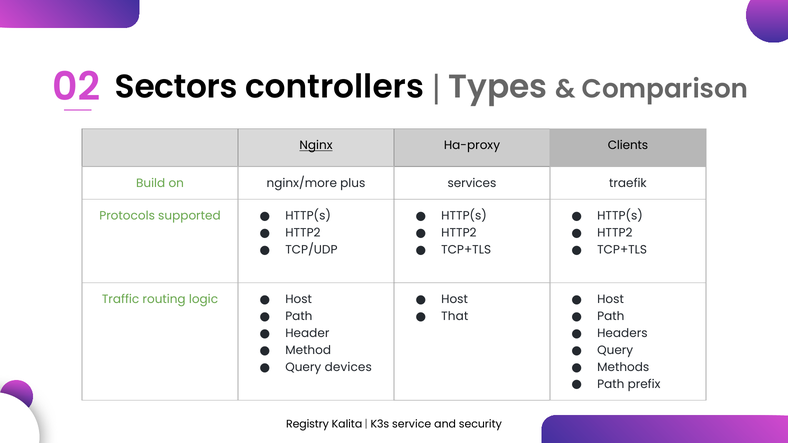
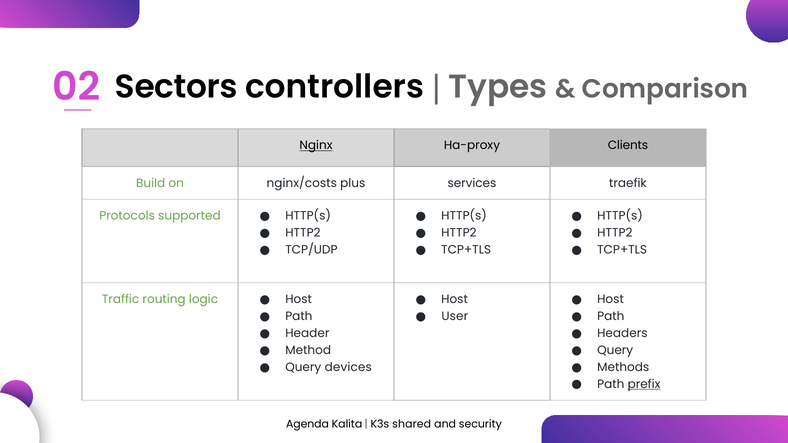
nginx/more: nginx/more -> nginx/costs (302, 183)
That: That -> User (455, 317)
prefix underline: none -> present (644, 384)
Registry: Registry -> Agenda (307, 425)
service: service -> shared (412, 425)
